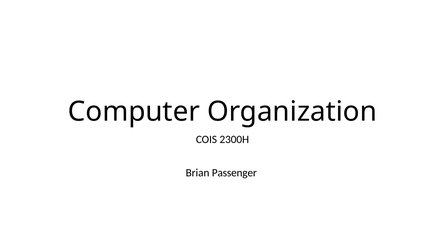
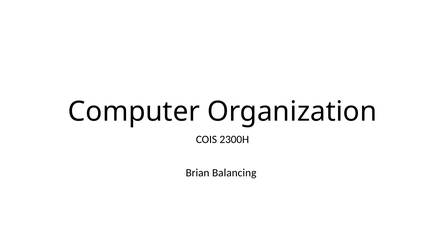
Passenger: Passenger -> Balancing (234, 172)
